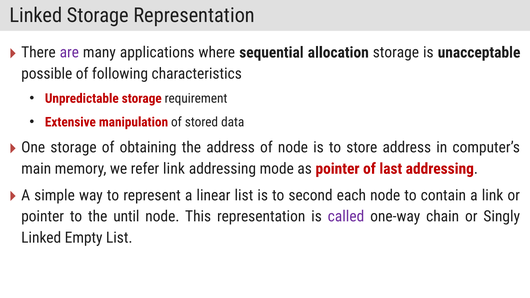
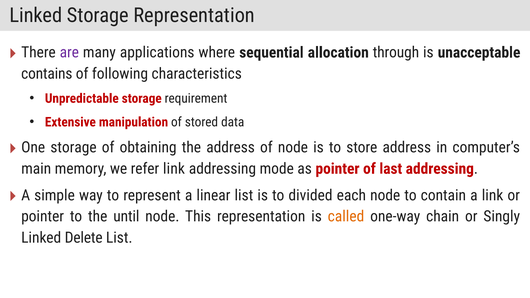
allocation storage: storage -> through (396, 52)
possible: possible -> contains (47, 74)
second: second -> divided (310, 195)
called colour: purple -> orange (346, 217)
Empty: Empty -> Delete (84, 238)
